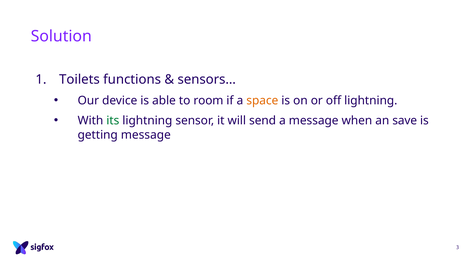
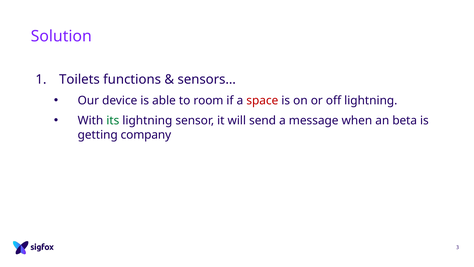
space colour: orange -> red (262, 100)
save: save -> beta (405, 121)
getting message: message -> company (146, 135)
